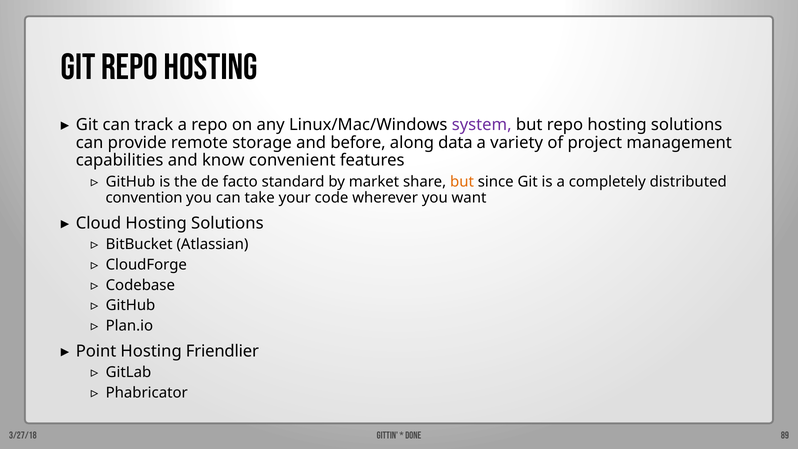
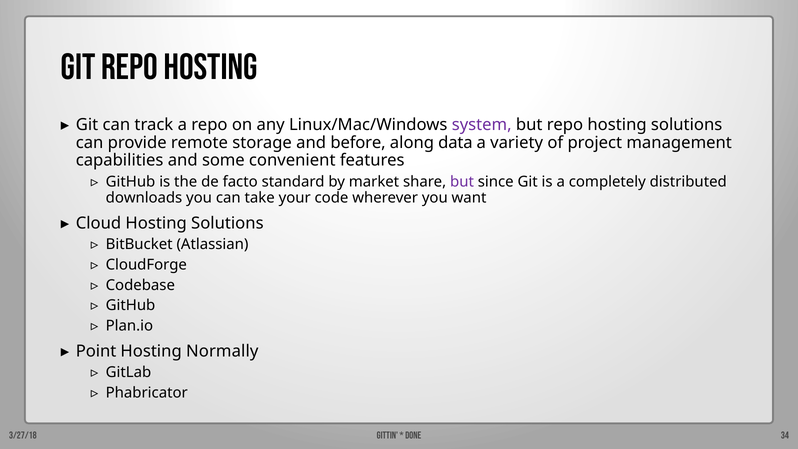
know: know -> some (223, 160)
but colour: orange -> purple (462, 182)
convention: convention -> downloads (144, 198)
Friendlier: Friendlier -> Normally (222, 351)
89: 89 -> 34 (785, 435)
